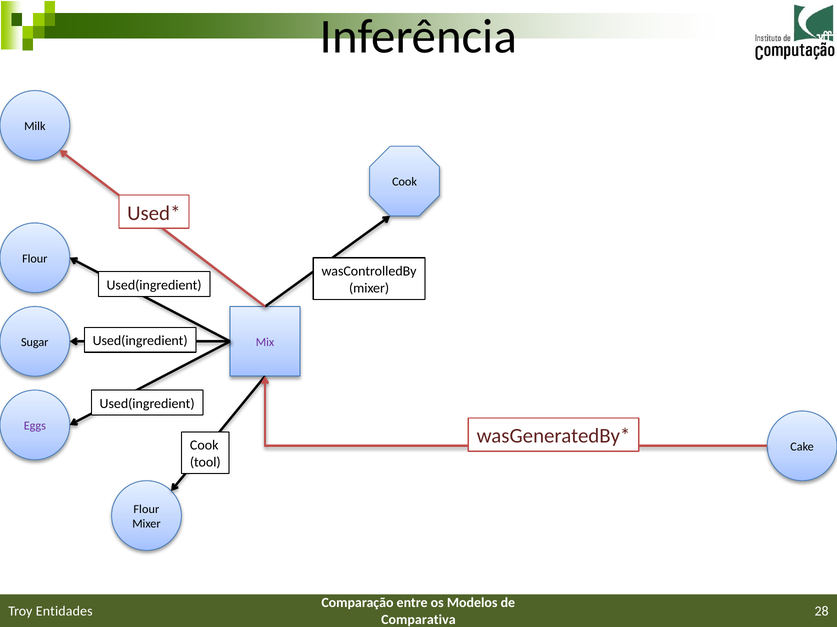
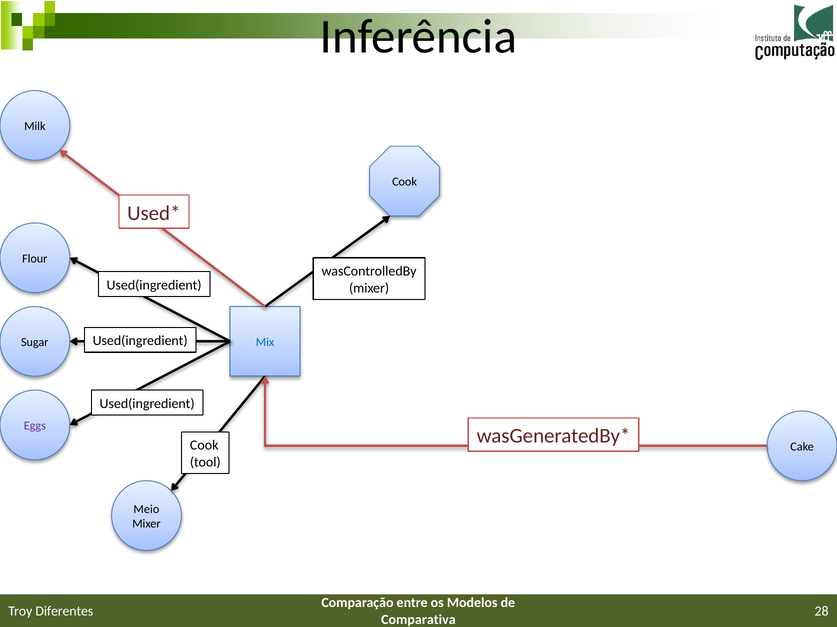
Mix colour: purple -> blue (265, 343)
Flour: Flour -> Meio (146, 510)
Entidades: Entidades -> Diferentes (64, 612)
